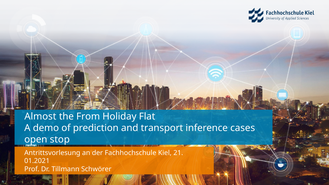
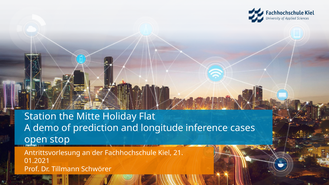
Almost: Almost -> Station (40, 116)
From: From -> Mitte (88, 116)
transport: transport -> longitude (162, 128)
